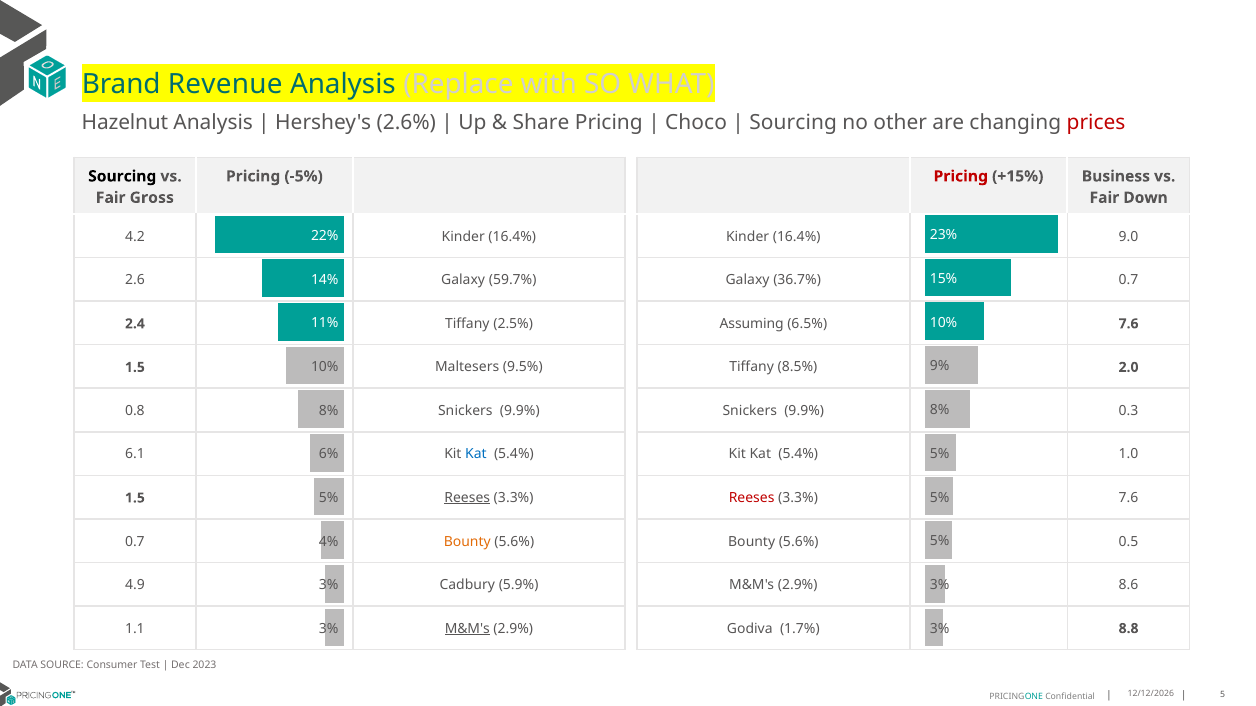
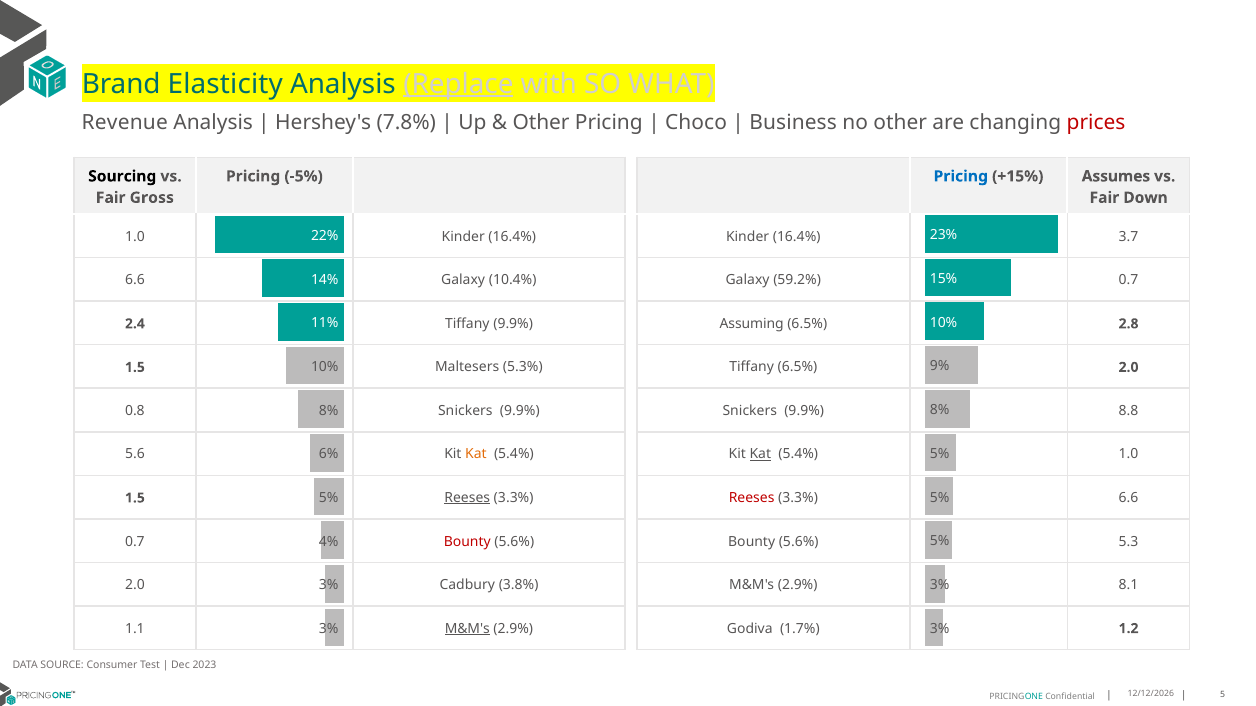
Revenue: Revenue -> Elasticity (225, 84)
Replace underline: none -> present (458, 84)
Hazelnut: Hazelnut -> Revenue (125, 122)
2.6%: 2.6% -> 7.8% (406, 122)
Share: Share -> Other (541, 122)
Sourcing: Sourcing -> Business (793, 122)
Pricing colour: red -> blue (961, 176)
Business: Business -> Assumes (1116, 176)
4.2: 4.2 -> 1.0 (135, 237)
9.0: 9.0 -> 3.7 (1129, 237)
2.6: 2.6 -> 6.6 (135, 280)
59.7%: 59.7% -> 10.4% (513, 280)
36.7%: 36.7% -> 59.2% (797, 280)
6.5% 7.6: 7.6 -> 2.8 (1129, 324)
Tiffany 2.5%: 2.5% -> 9.9% (513, 324)
Tiffany 8.5%: 8.5% -> 6.5% (798, 368)
9.5%: 9.5% -> 5.3% (523, 368)
0.3: 0.3 -> 8.8 (1129, 411)
6.1: 6.1 -> 5.6 (135, 455)
Kat colour: blue -> orange (476, 455)
Kat underline: none -> present (760, 455)
3.3% 7.6: 7.6 -> 6.6 (1129, 498)
Bounty colour: orange -> red (467, 542)
0.5: 0.5 -> 5.3 (1129, 542)
4.9: 4.9 -> 2.0 (135, 585)
5.9%: 5.9% -> 3.8% (519, 585)
8.6: 8.6 -> 8.1 (1129, 585)
8.8: 8.8 -> 1.2 (1129, 629)
